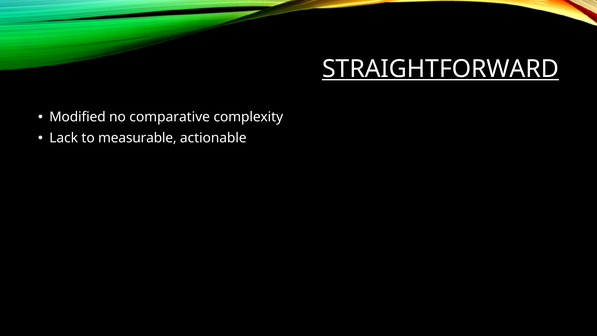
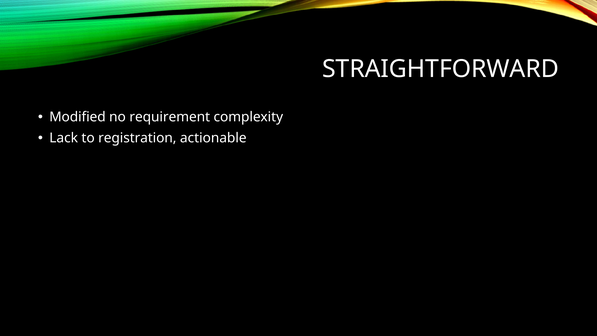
STRAIGHTFORWARD underline: present -> none (440, 69)
comparative: comparative -> requirement (170, 117)
measurable: measurable -> registration (137, 138)
